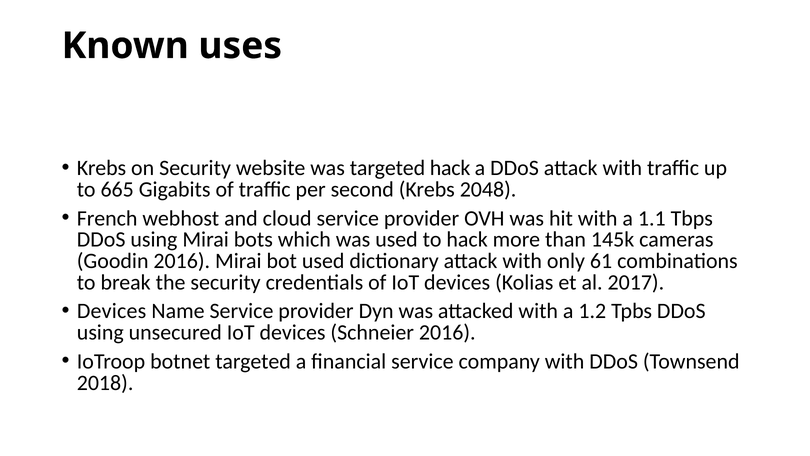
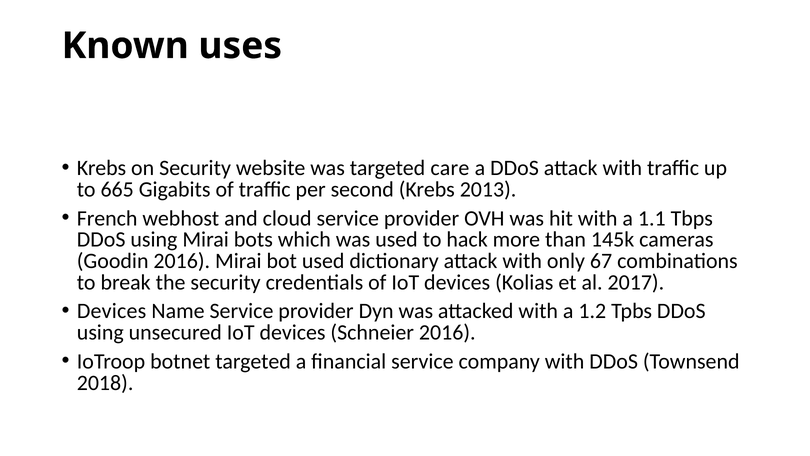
targeted hack: hack -> care (450, 168)
2048: 2048 -> 2013 (488, 189)
61: 61 -> 67 (601, 261)
